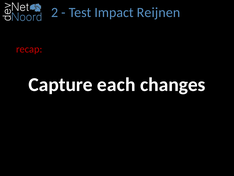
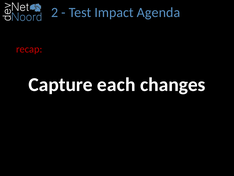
Reijnen: Reijnen -> Agenda (159, 12)
